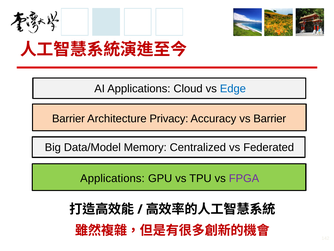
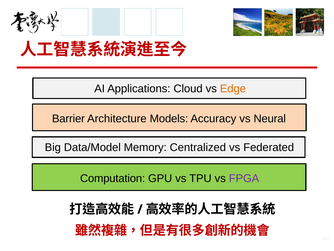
Edge colour: blue -> orange (233, 89)
Privacy: Privacy -> Models (169, 119)
vs Barrier: Barrier -> Neural (270, 119)
Applications: Applications -> Computation (113, 178)
